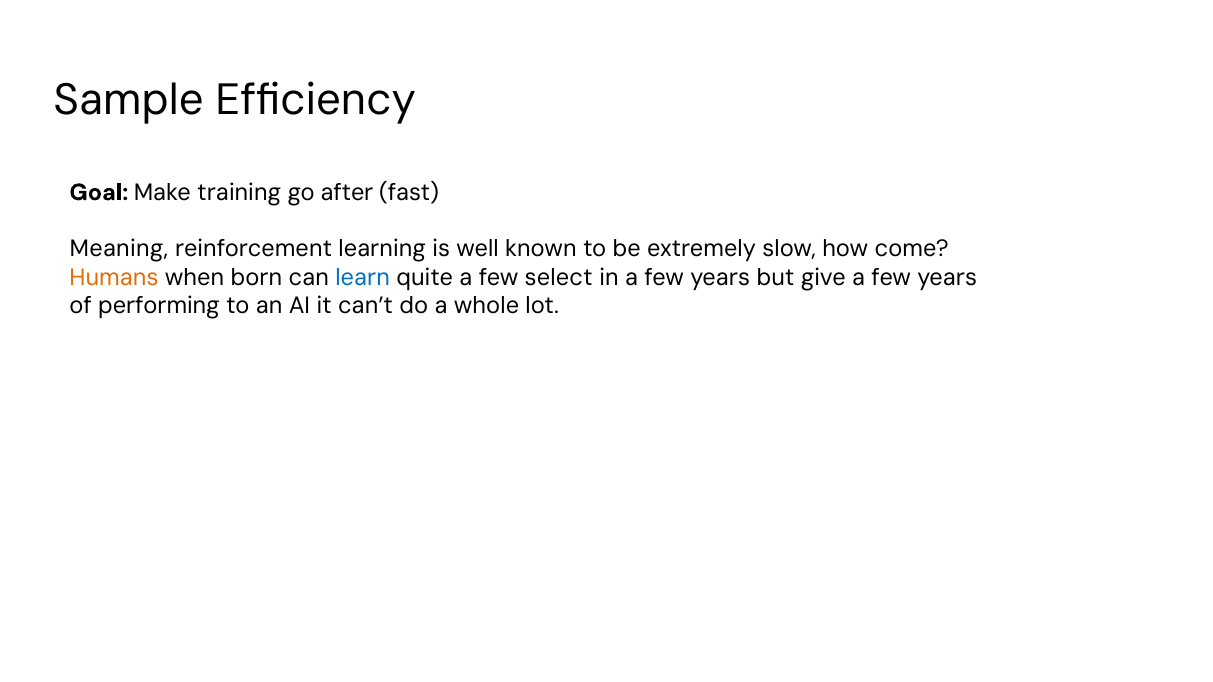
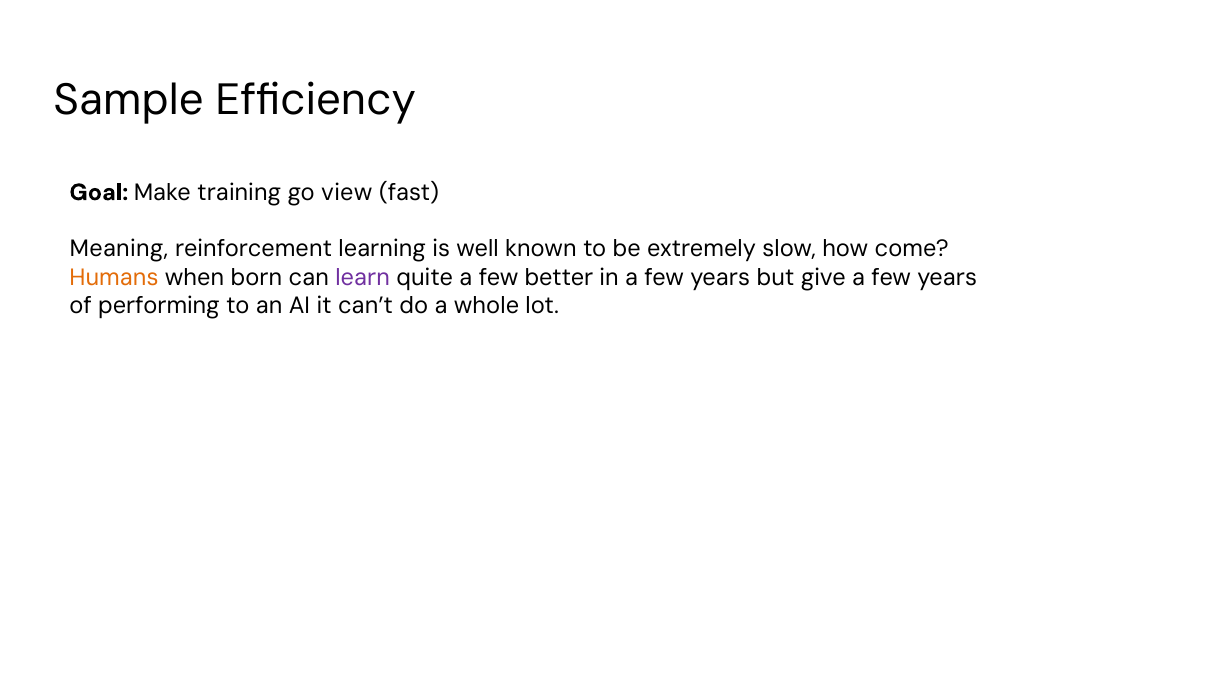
after: after -> view (347, 192)
learn colour: blue -> purple (363, 277)
select: select -> better (559, 277)
